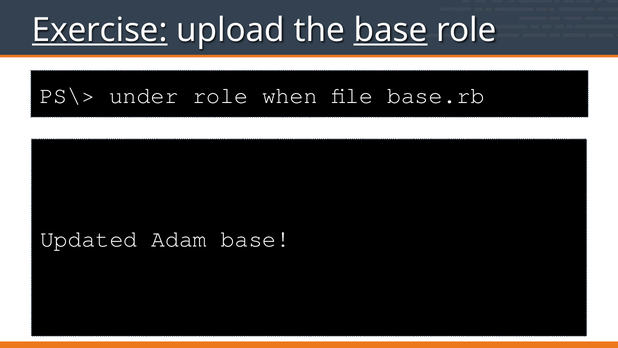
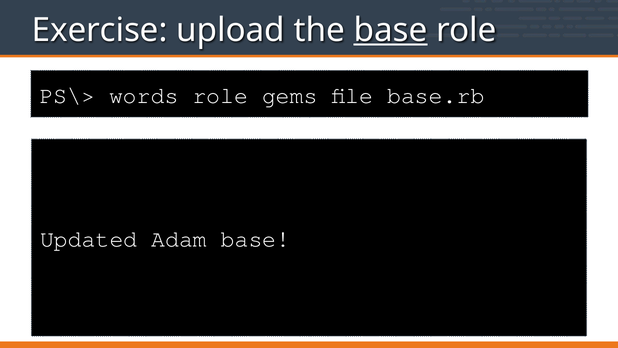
Exercise underline: present -> none (100, 30)
under: under -> words (144, 95)
when: when -> gems (290, 95)
